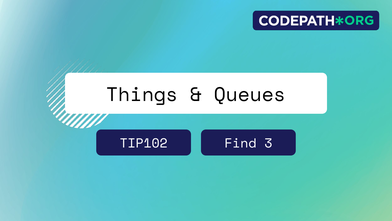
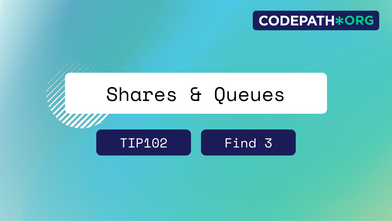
Things: Things -> Shares (142, 94)
